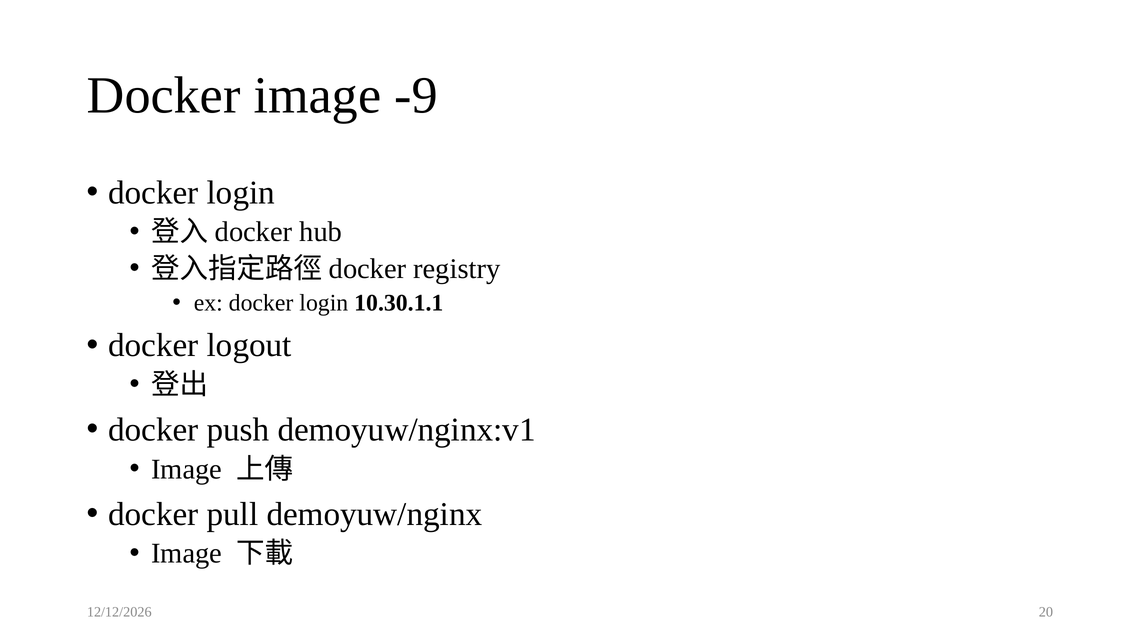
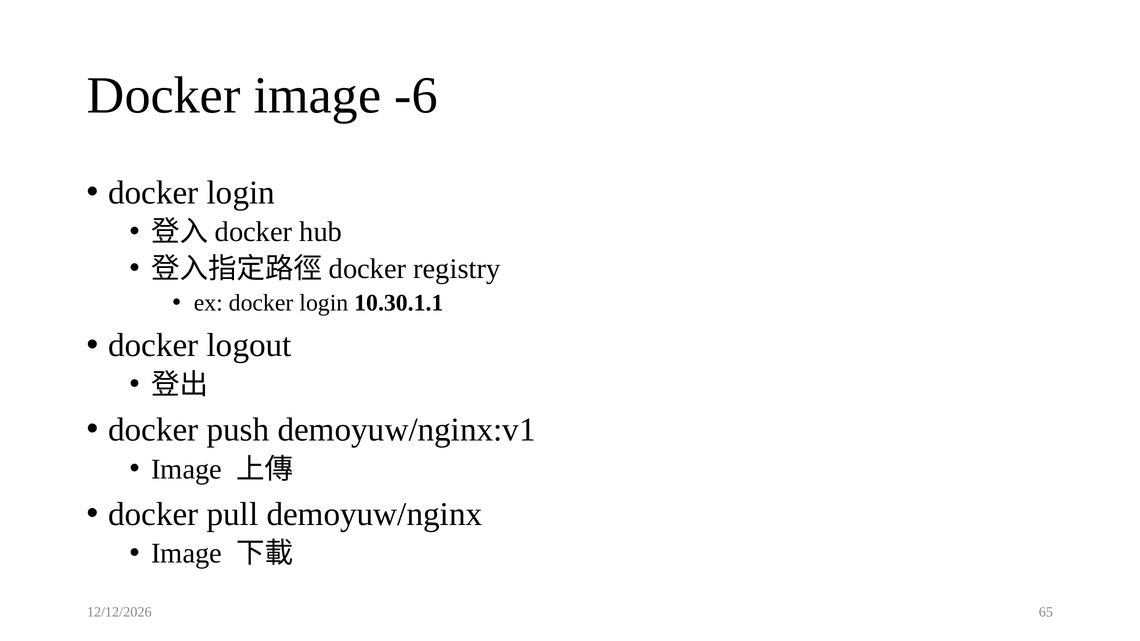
-9: -9 -> -6 (416, 96)
20: 20 -> 65 (1046, 612)
